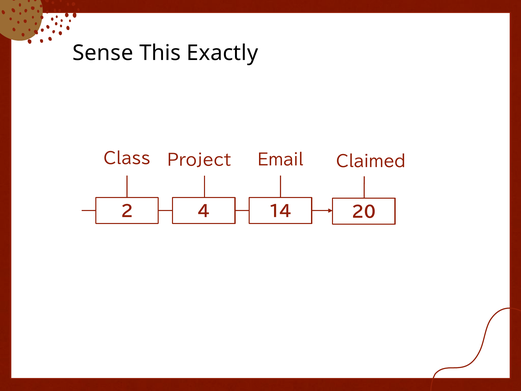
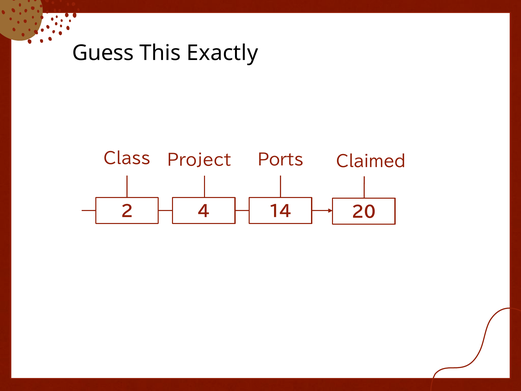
Sense: Sense -> Guess (103, 53)
Email: Email -> Ports (281, 160)
